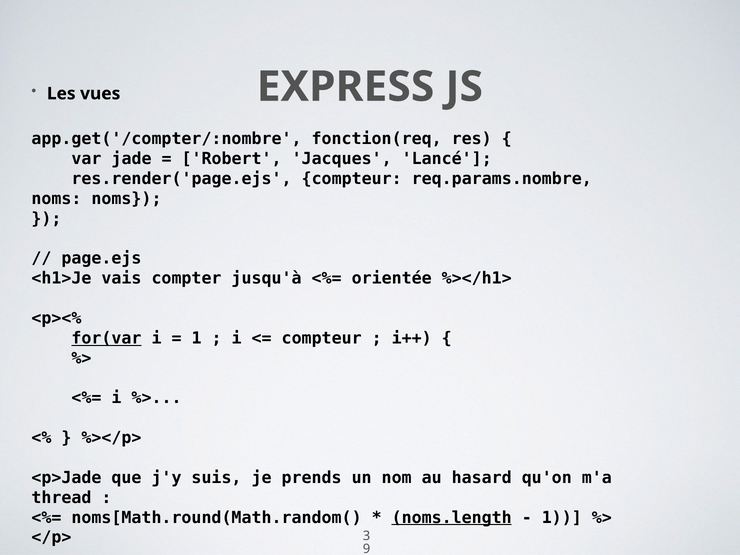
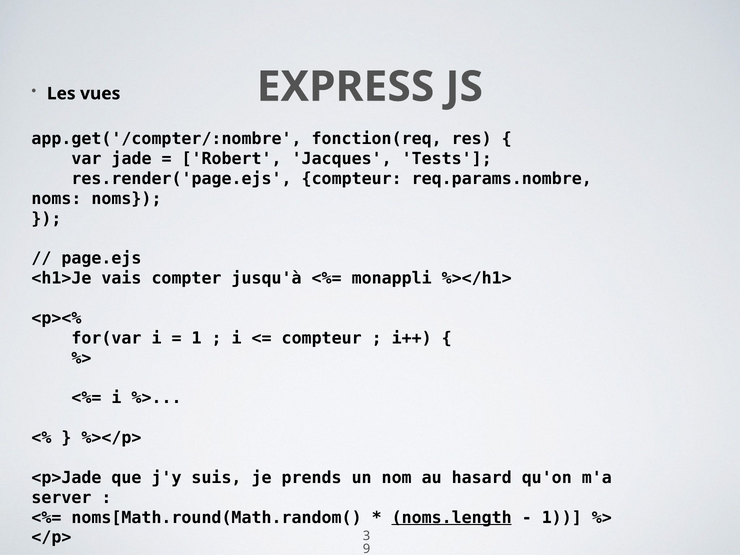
Lancé: Lancé -> Tests (447, 159)
orientée: orientée -> monappli (392, 278)
for(var underline: present -> none (106, 338)
thread: thread -> server (61, 498)
